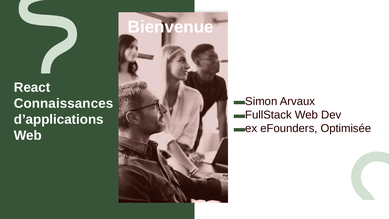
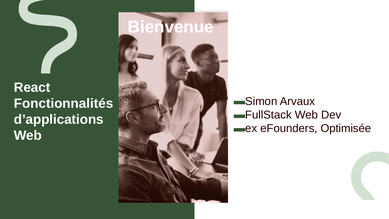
Connaissances: Connaissances -> Fonctionnalités (64, 103)
